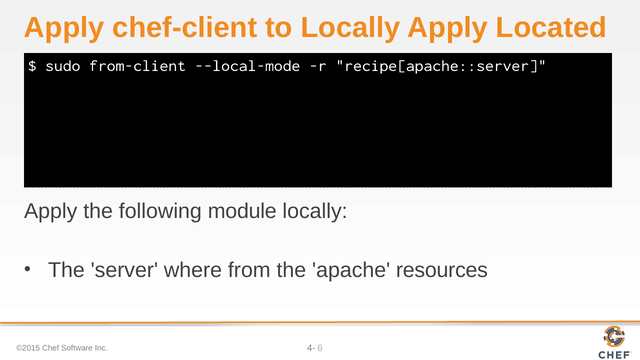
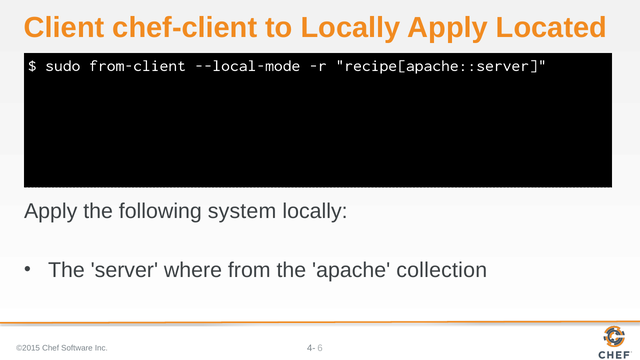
Apply: Apply -> Client (64, 27)
module: module -> system (242, 211)
resources: resources -> collection (442, 270)
